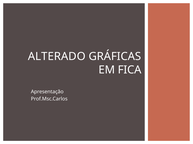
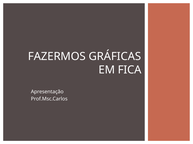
ALTERADO: ALTERADO -> FAZERMOS (57, 57)
